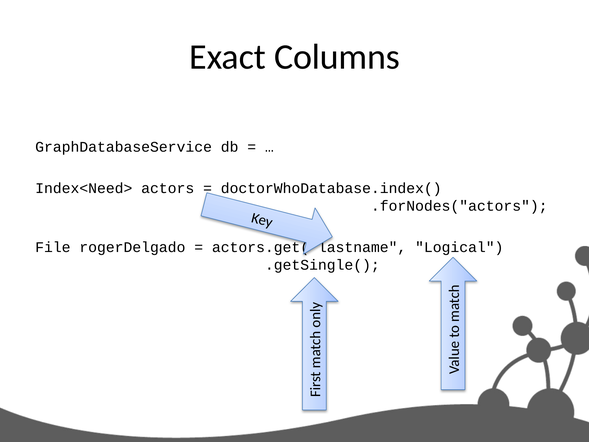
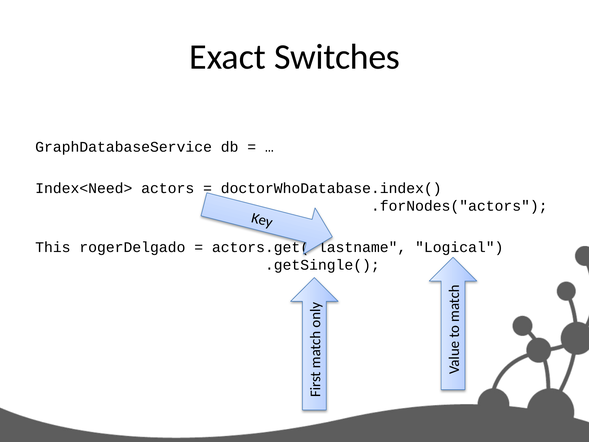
Columns: Columns -> Switches (337, 57)
File: File -> This (53, 247)
